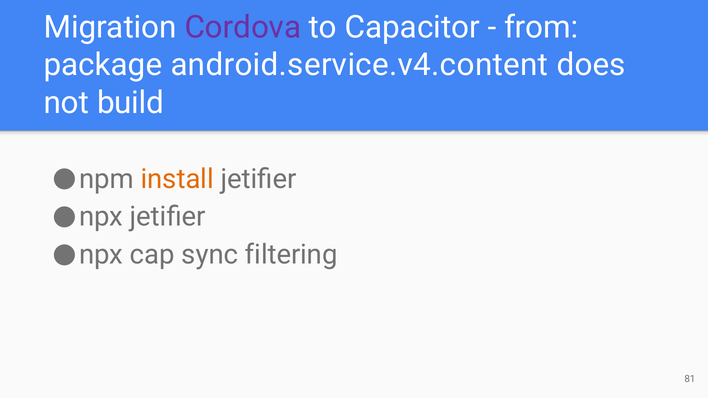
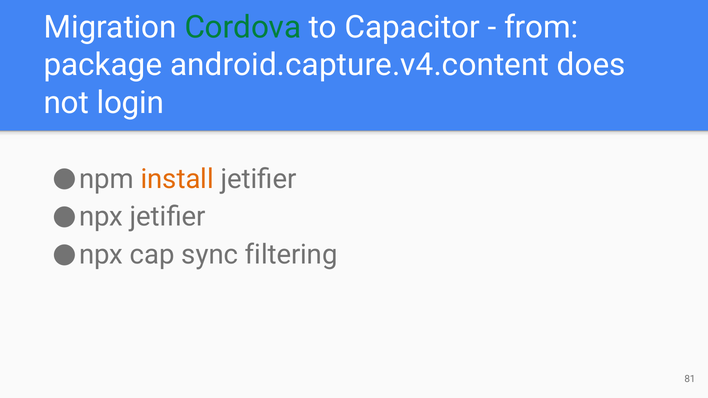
Cordova colour: purple -> green (243, 27)
android.service.v4.content: android.service.v4.content -> android.capture.v4.content (360, 65)
build: build -> login (130, 103)
